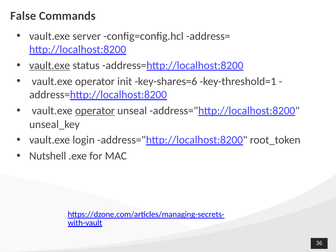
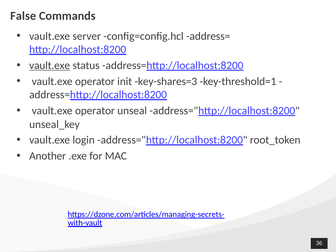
key-shares=6: key-shares=6 -> key-shares=3 (166, 81)
operator underline: present -> none (95, 111)
Nutshell: Nutshell -> Another (48, 156)
